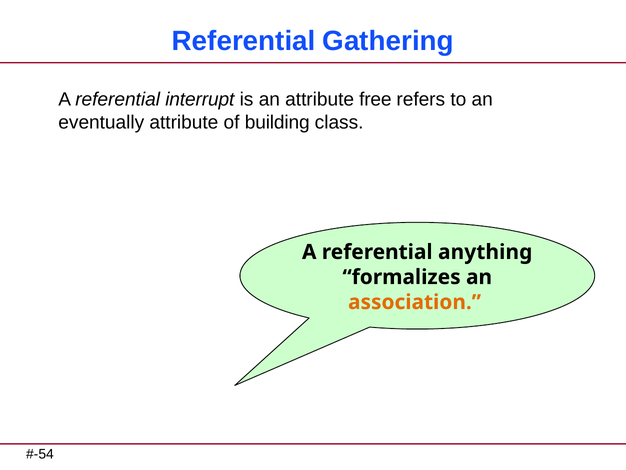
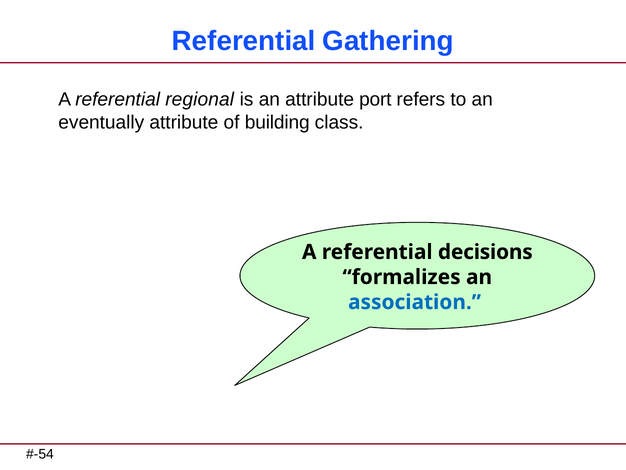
interrupt: interrupt -> regional (200, 99)
free: free -> port (375, 99)
anything: anything -> decisions (485, 252)
association colour: orange -> blue (415, 302)
